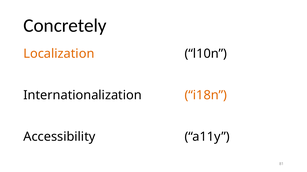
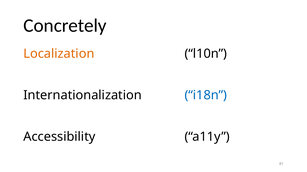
i18n colour: orange -> blue (206, 96)
